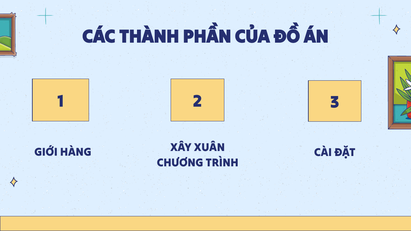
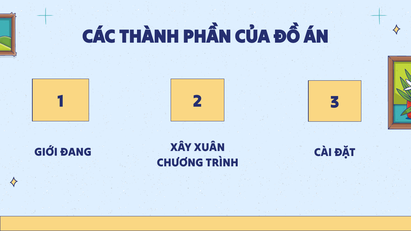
HÀNG: HÀNG -> ĐANG (76, 152)
